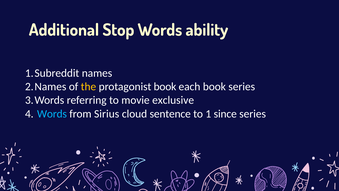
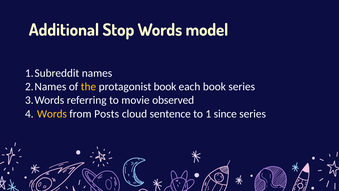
ability: ability -> model (207, 30)
exclusive: exclusive -> observed (173, 100)
Words colour: light blue -> yellow (52, 114)
Sirius: Sirius -> Posts (107, 114)
